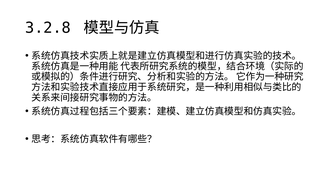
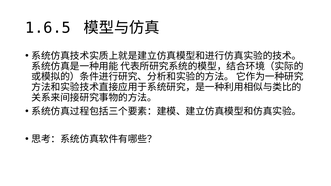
3.2.8: 3.2.8 -> 1.6.5 (48, 28)
